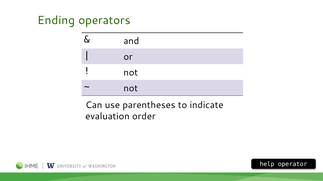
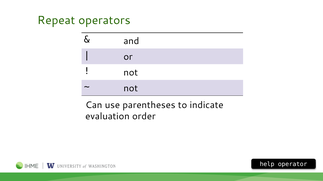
Ending: Ending -> Repeat (56, 20)
